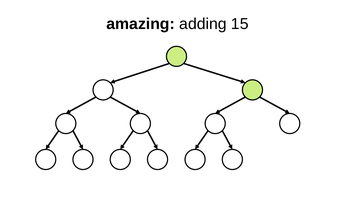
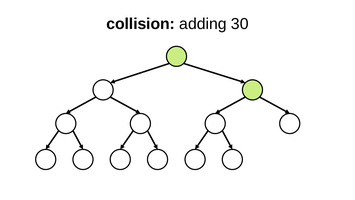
amazing: amazing -> collision (141, 24)
15: 15 -> 30 (240, 24)
